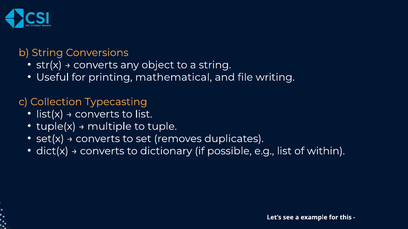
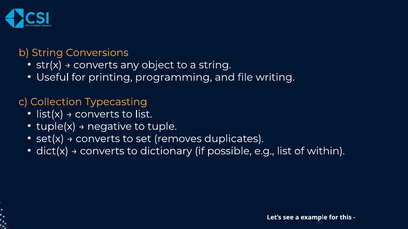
mathematical: mathematical -> programming (174, 77)
multiple: multiple -> negative (110, 127)
